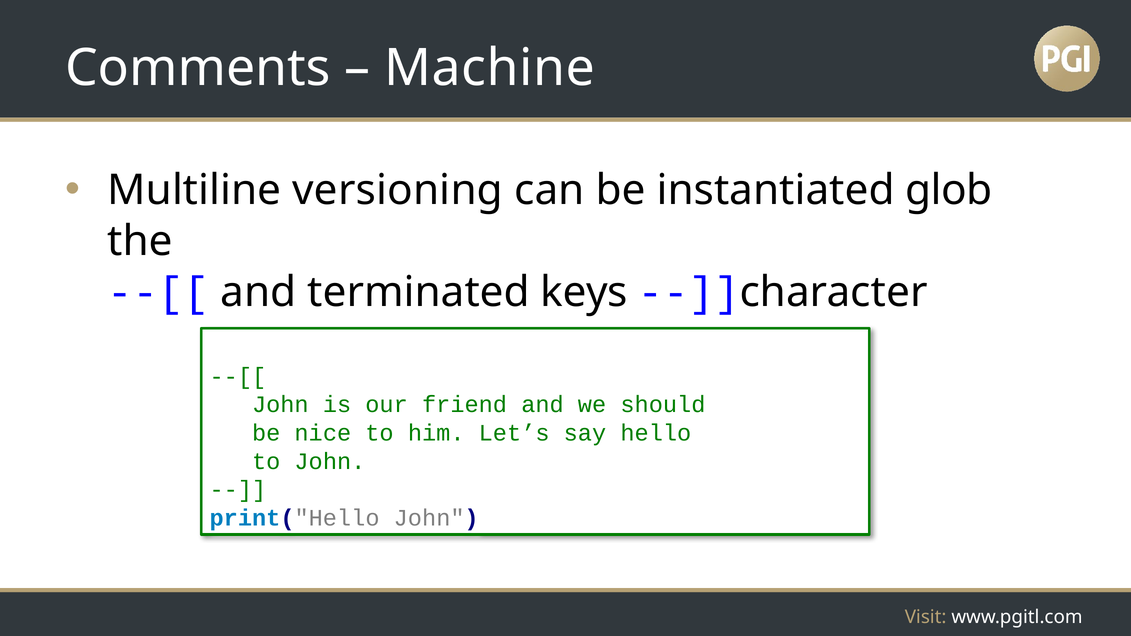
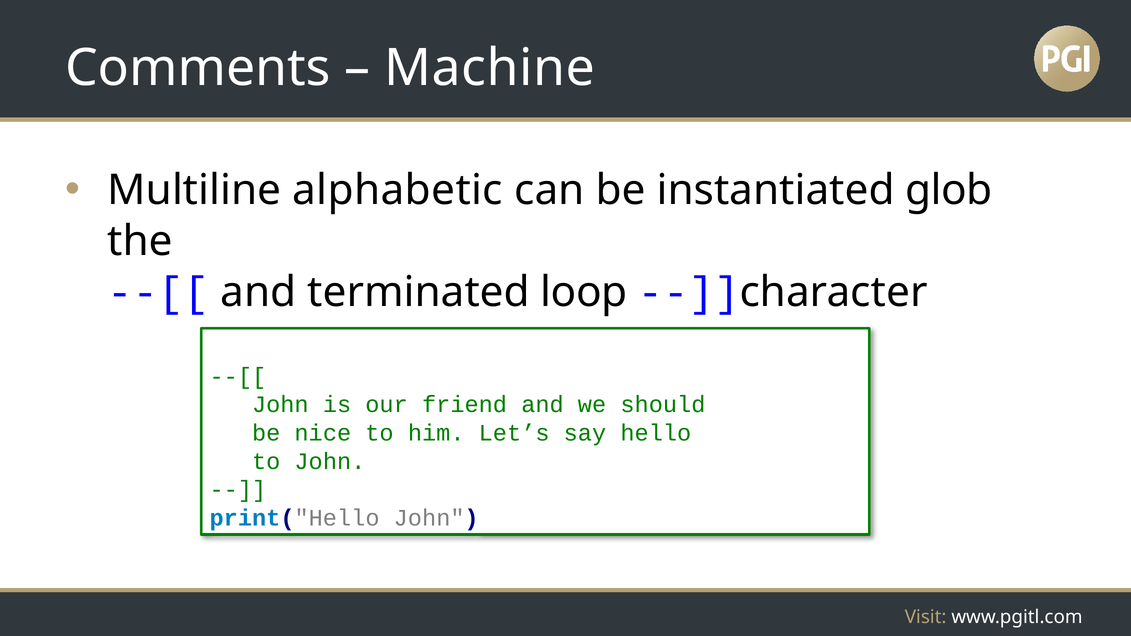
versioning: versioning -> alphabetic (398, 190)
keys: keys -> loop (584, 292)
